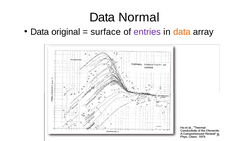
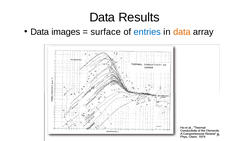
Normal: Normal -> Results (139, 17)
original: original -> images (66, 32)
entries colour: purple -> blue (147, 32)
